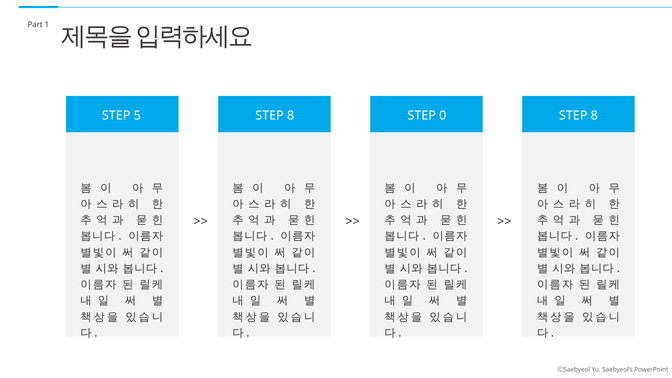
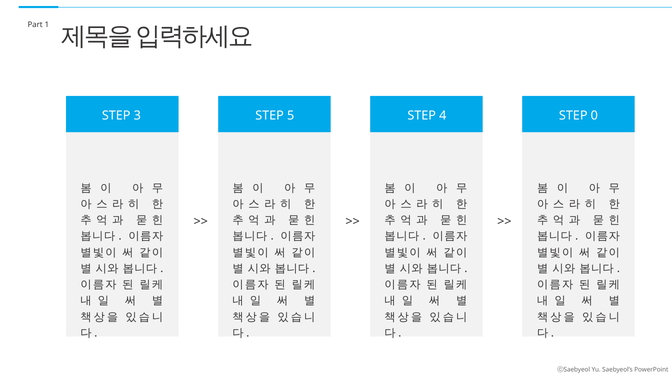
5: 5 -> 3 (137, 115)
8: 8 -> 5 (291, 115)
0: 0 -> 4 (443, 115)
8: 8 -> 0 (594, 115)
